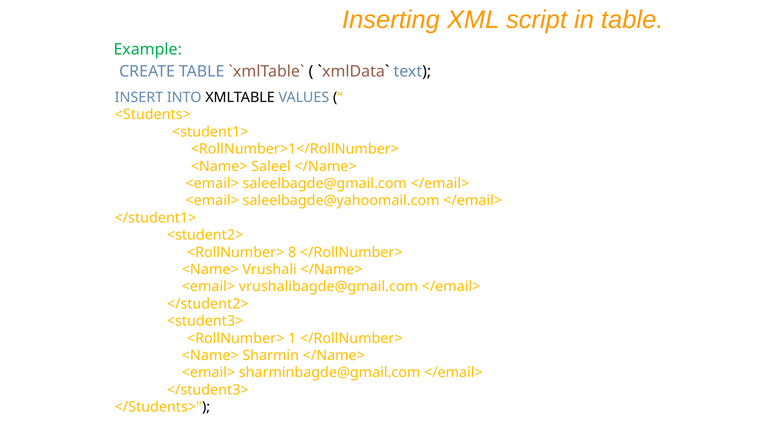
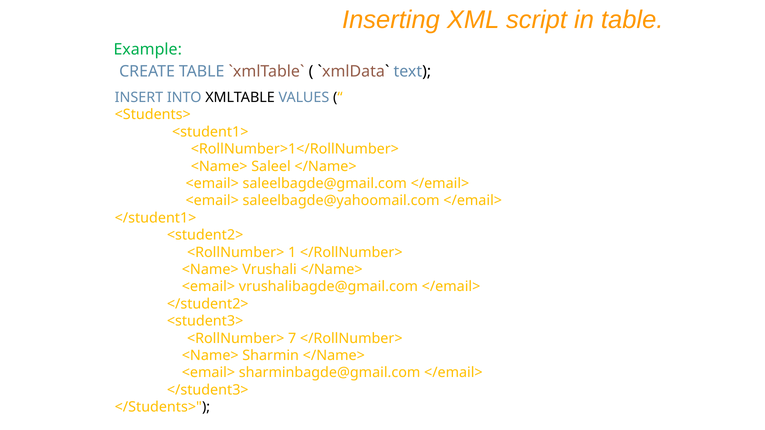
8: 8 -> 1 (292, 252)
1: 1 -> 7 (292, 339)
